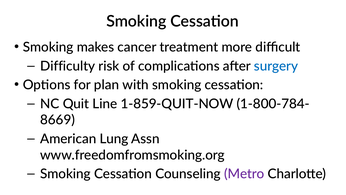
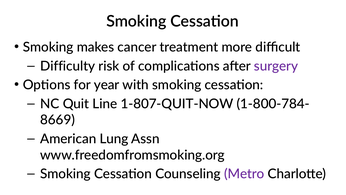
surgery colour: blue -> purple (276, 66)
plan: plan -> year (107, 85)
1-859-QUIT-NOW: 1-859-QUIT-NOW -> 1-807-QUIT-NOW (177, 104)
